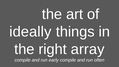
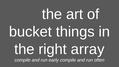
ideally: ideally -> bucket (30, 32)
